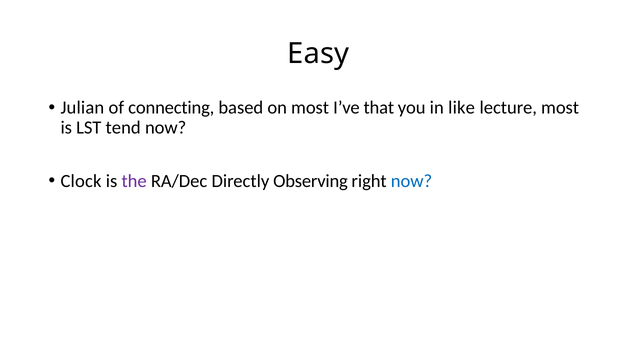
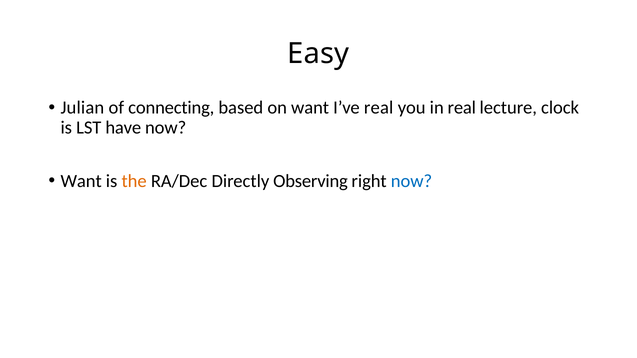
on most: most -> want (310, 108)
I’ve that: that -> real (379, 108)
in like: like -> real (462, 108)
lecture most: most -> clock (560, 108)
tend: tend -> have (123, 128)
Clock: Clock -> Want (81, 181)
the colour: purple -> orange (134, 181)
